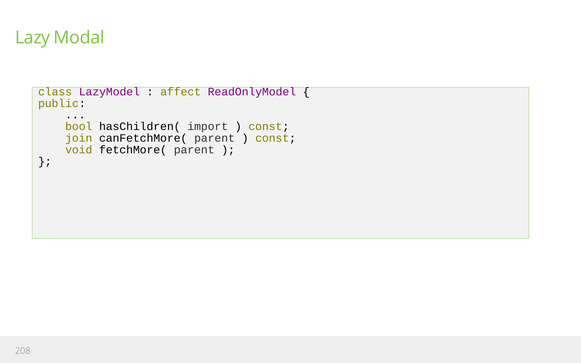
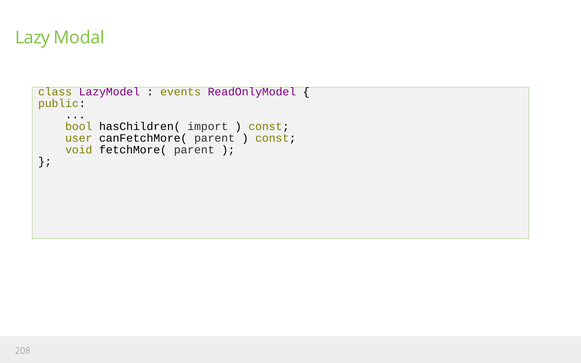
affect: affect -> events (181, 92)
join: join -> user (79, 138)
